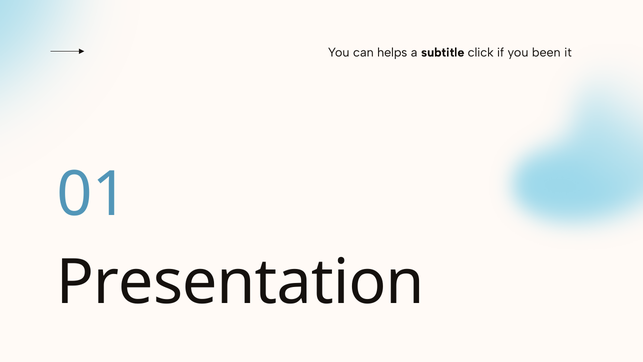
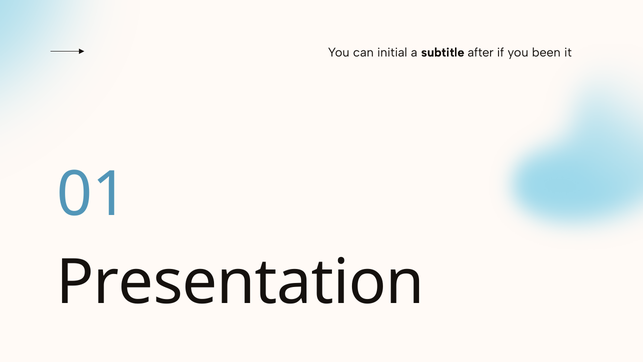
helps: helps -> initial (392, 52)
click: click -> after (481, 52)
